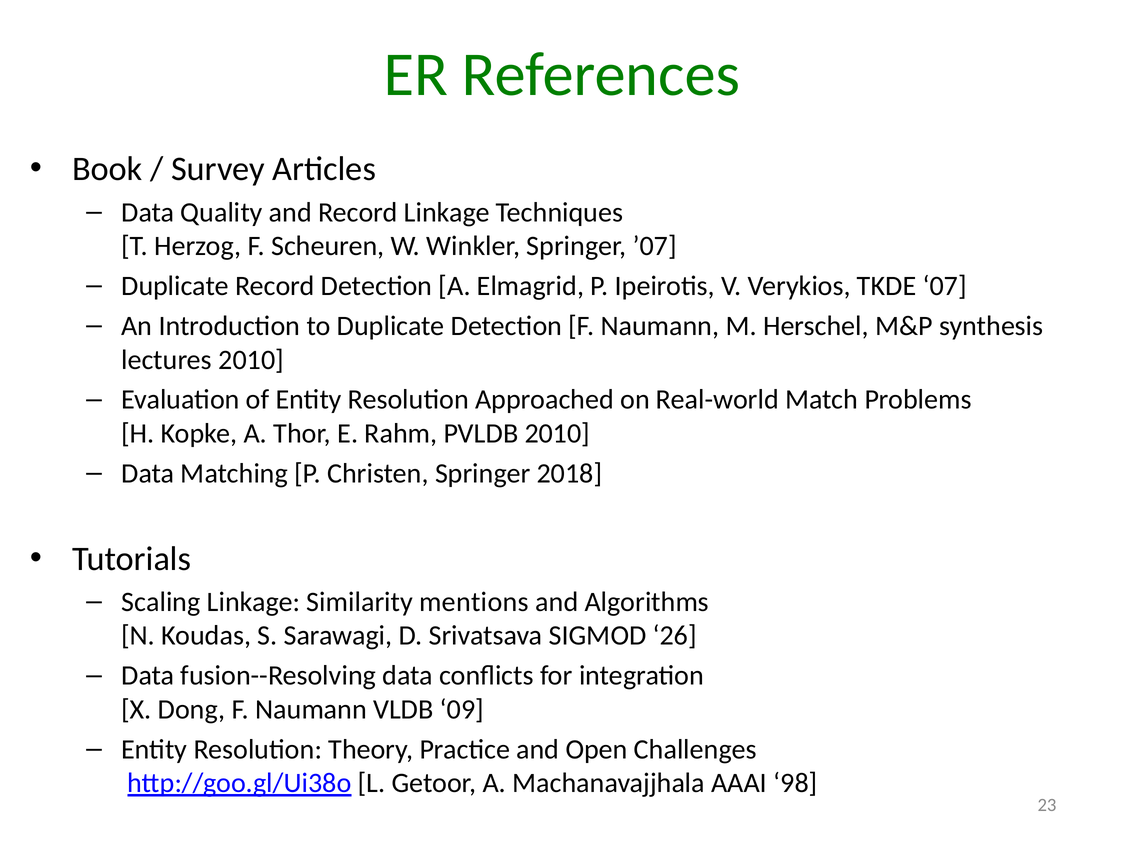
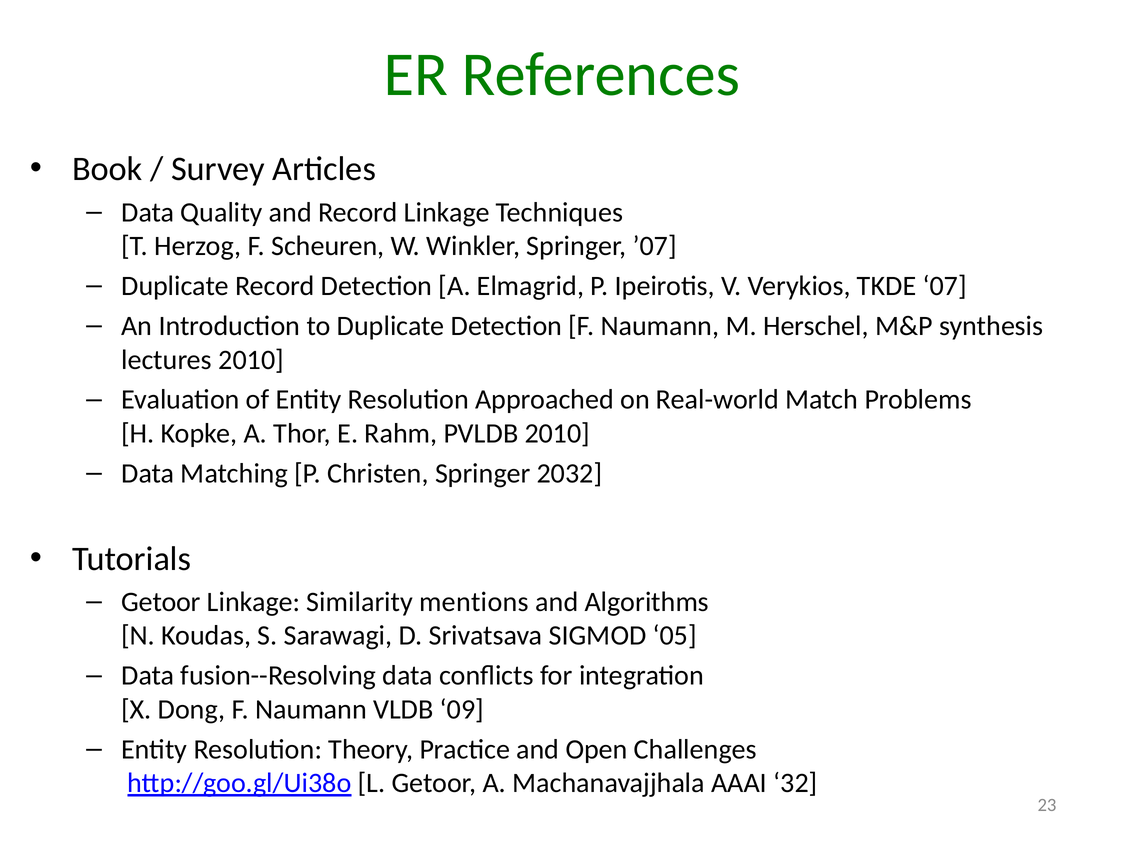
2018: 2018 -> 2032 (569, 473)
Scaling: Scaling -> Getoor (161, 602)
26: 26 -> 05 (675, 636)
98: 98 -> 32 (795, 783)
